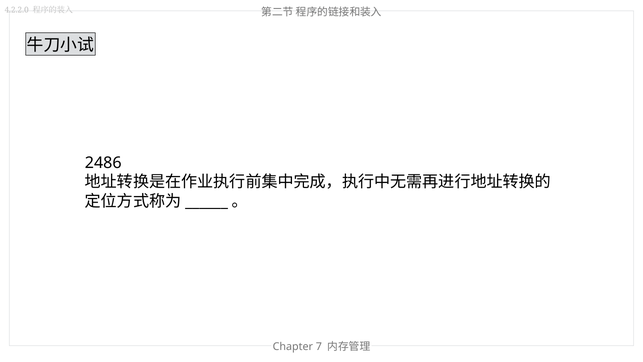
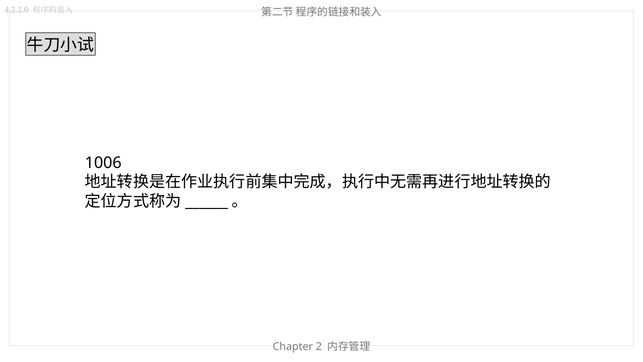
2486: 2486 -> 1006 (103, 163)
7: 7 -> 2 (319, 346)
